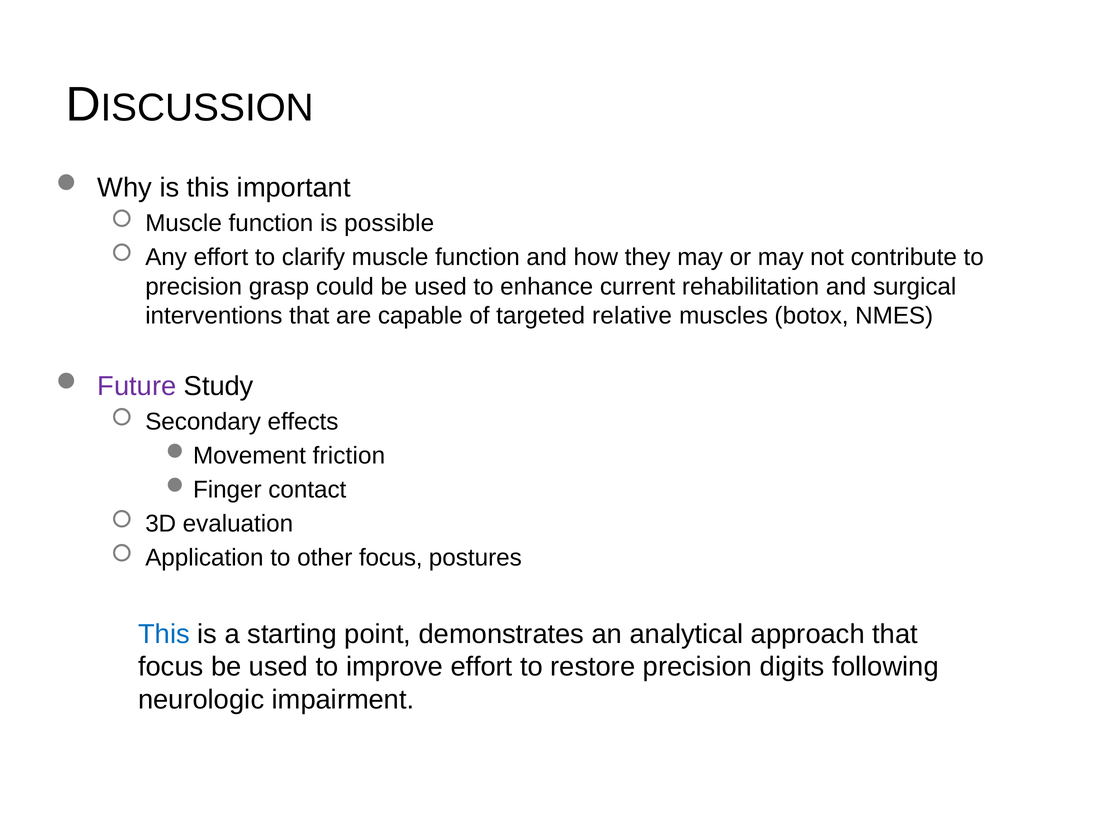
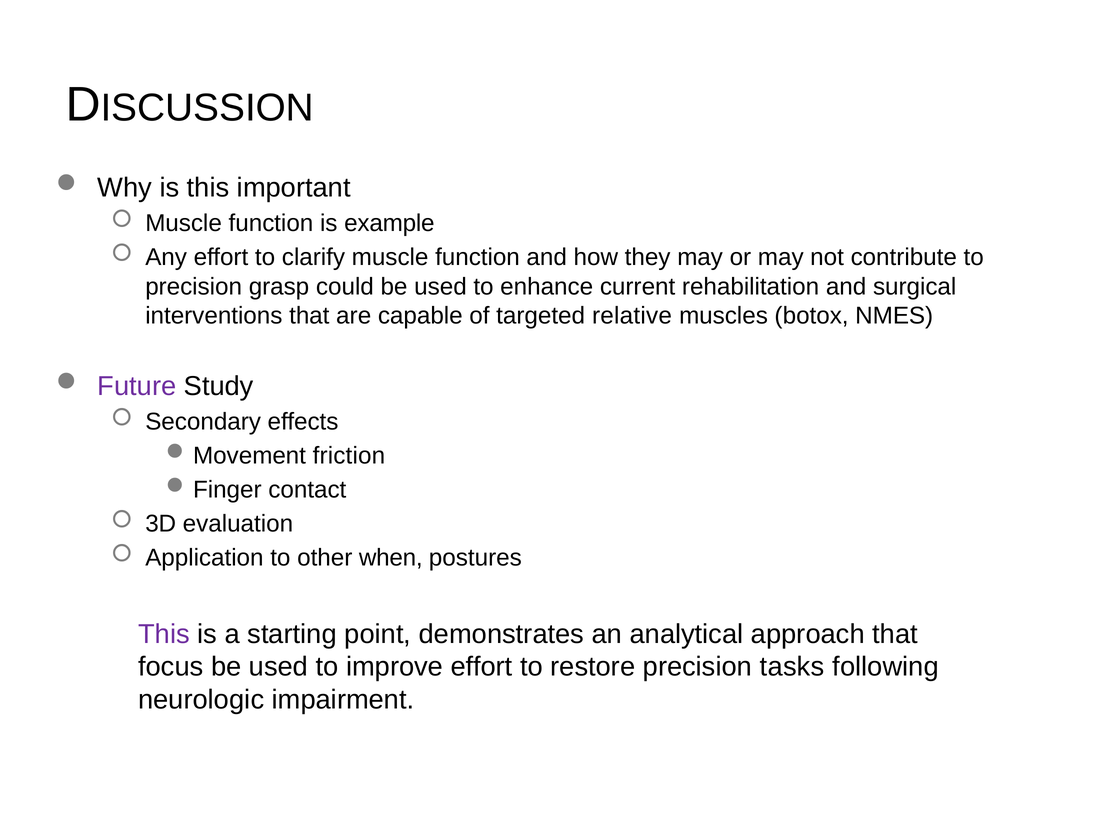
possible: possible -> example (389, 223)
other focus: focus -> when (391, 558)
This colour: blue -> purple (164, 634)
digits: digits -> tasks (792, 667)
